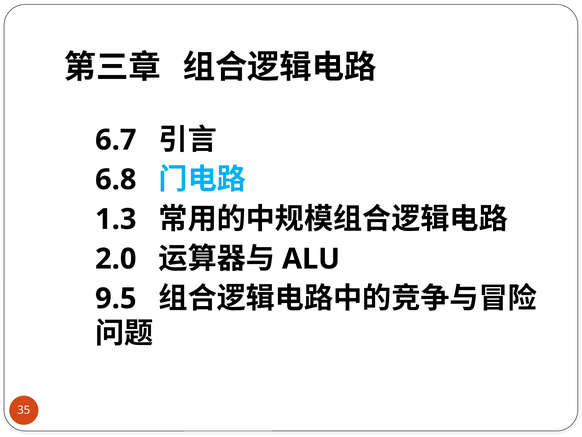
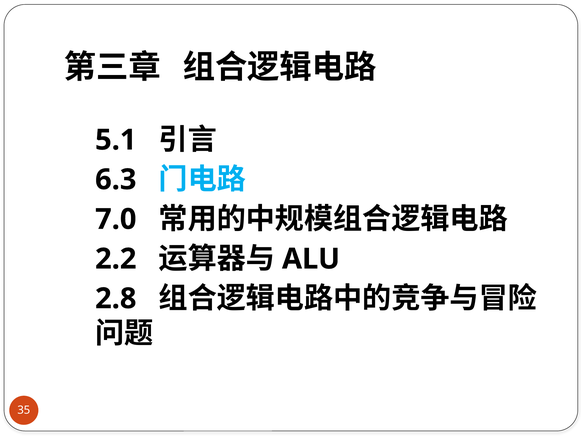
6.7: 6.7 -> 5.1 (116, 140)
6.8: 6.8 -> 6.3 (116, 179)
1.3: 1.3 -> 7.0 (116, 219)
2.0: 2.0 -> 2.2 (116, 259)
9.5: 9.5 -> 2.8 (116, 298)
